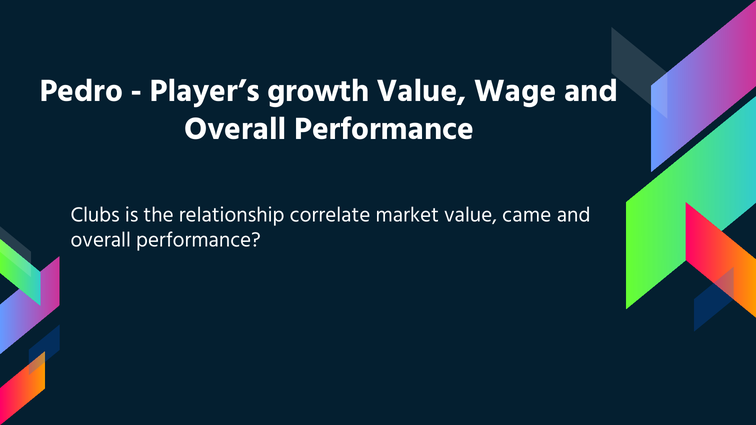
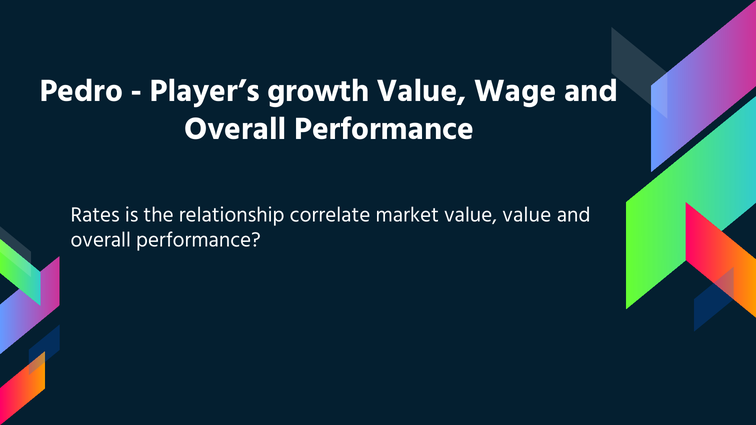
Clubs: Clubs -> Rates (95, 215)
value came: came -> value (527, 215)
